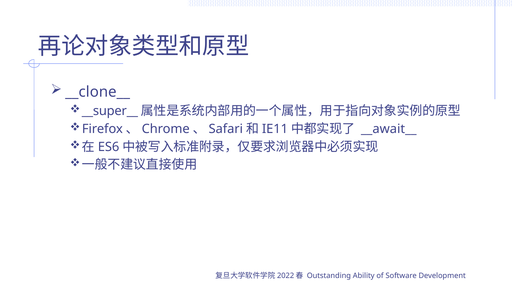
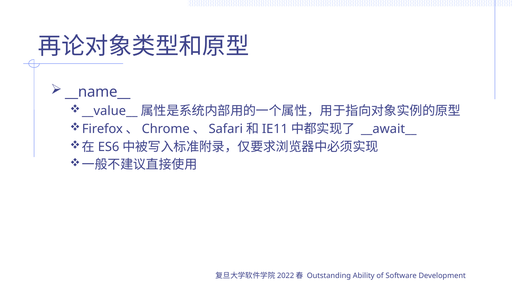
__clone__: __clone__ -> __name__ (98, 92)
__super__: __super__ -> __value__ (110, 111)
